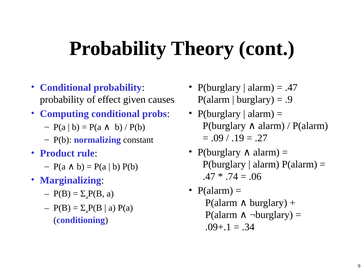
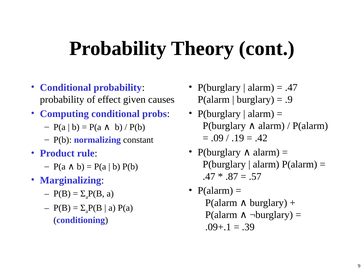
.27: .27 -> .42 (261, 138)
.74: .74 -> .87 (232, 176)
.06: .06 -> .57 (255, 176)
.34: .34 -> .39 (248, 227)
